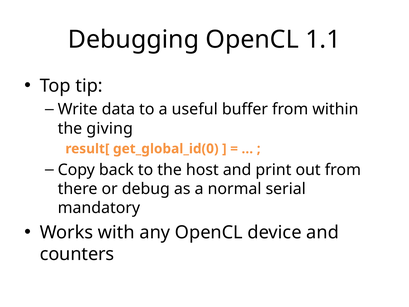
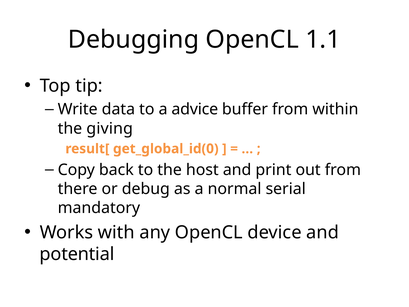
useful: useful -> advice (195, 109)
counters: counters -> potential (77, 254)
